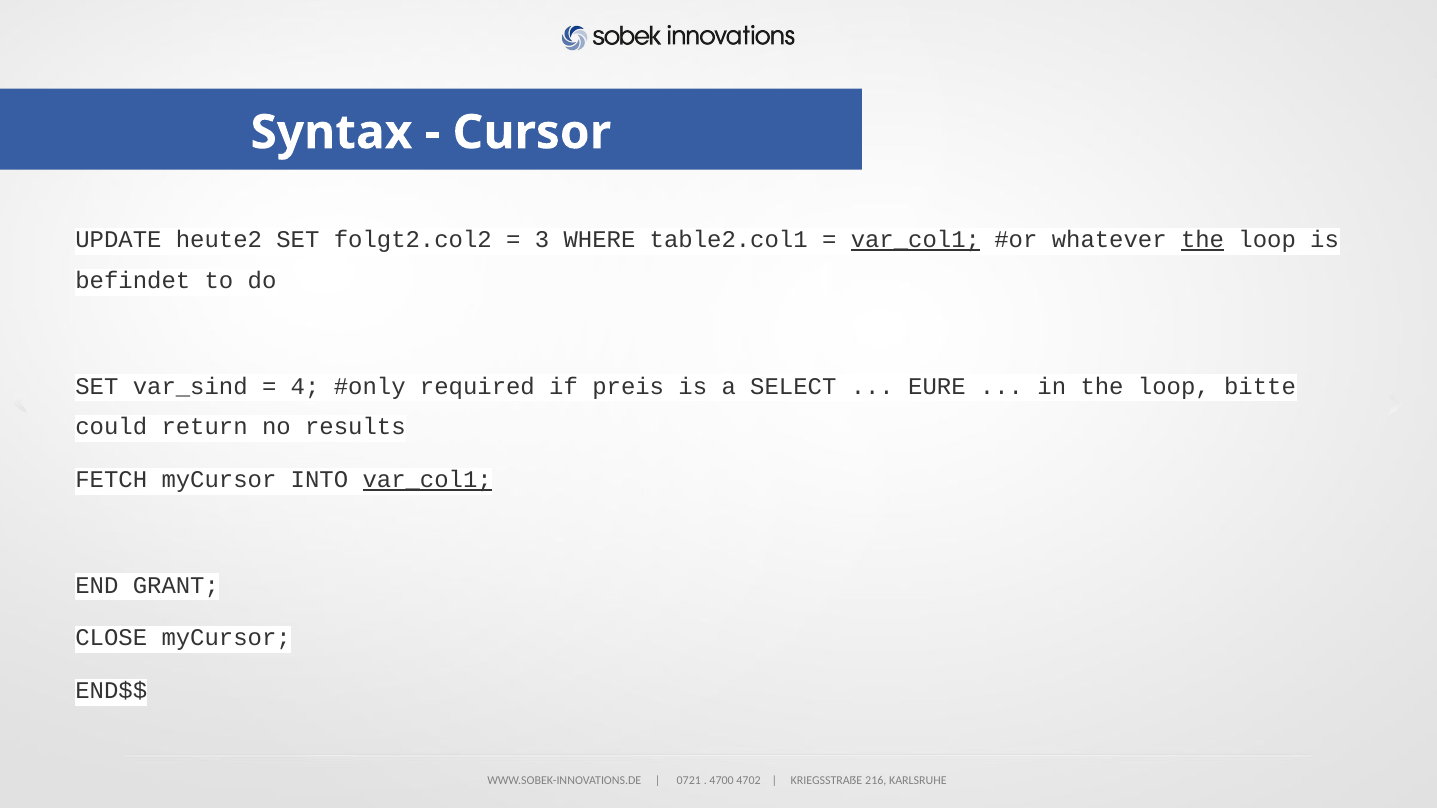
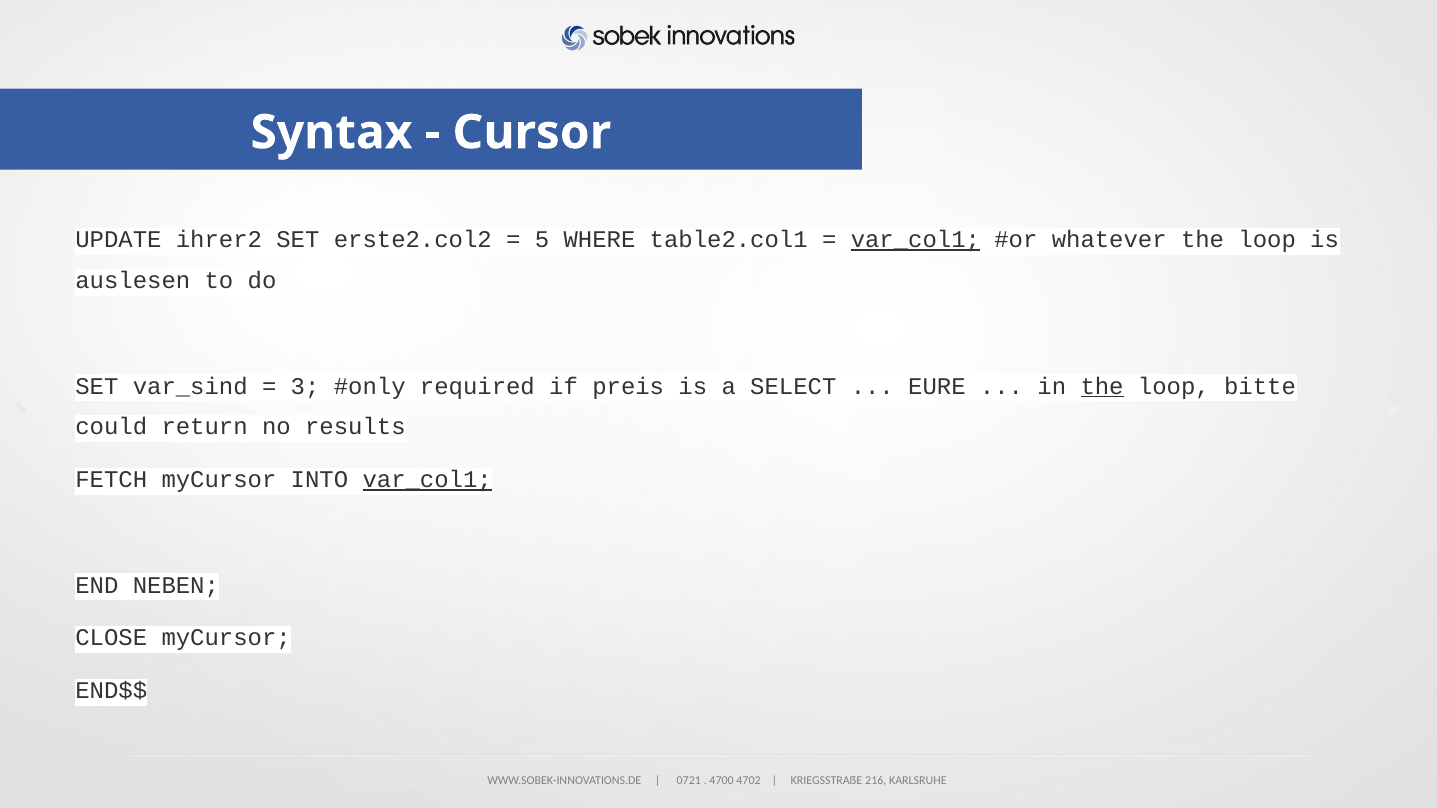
heute2: heute2 -> ihrer2 (219, 240)
folgt2.col2: folgt2.col2 -> erste2.col2 (413, 240)
3: 3 -> 5 (542, 240)
the underline: present -> none (1203, 240)
befindet: befindet -> auslesen (133, 281)
4: 4 -> 3 (305, 386)
the underline: none -> present (1102, 386)
GRANT: GRANT -> NEBEN (176, 585)
